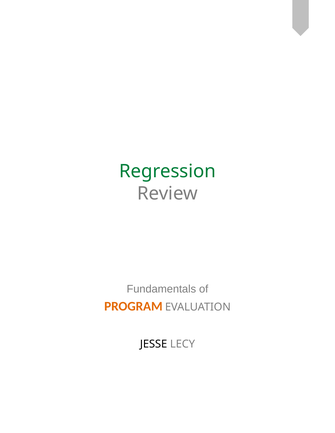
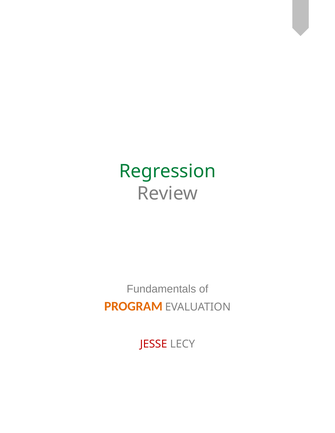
JESSE colour: black -> red (154, 345)
